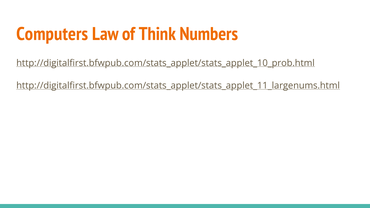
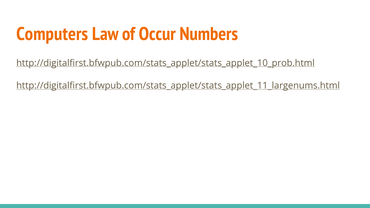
Think: Think -> Occur (157, 34)
